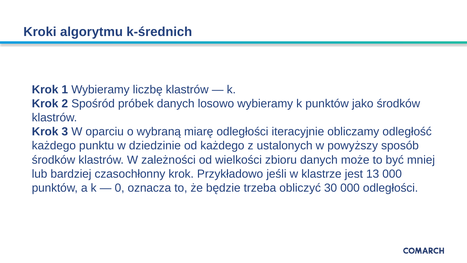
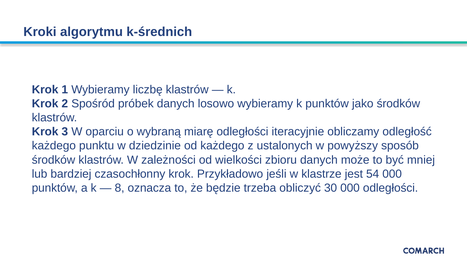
13: 13 -> 54 (373, 174)
0: 0 -> 8 (120, 188)
